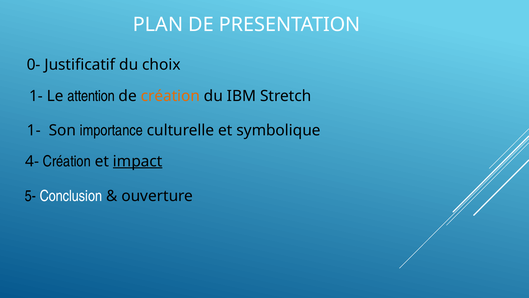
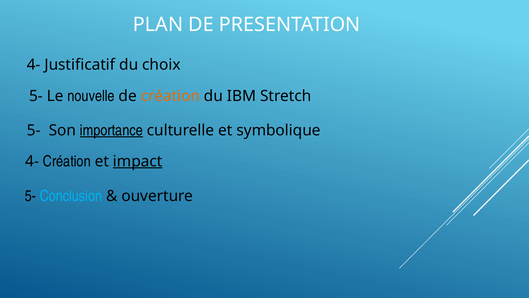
0-: 0- -> 4- (34, 65)
1-: 1- -> 5- (36, 96)
attention: attention -> nouvelle (91, 96)
1-: 1- -> 5- (34, 130)
importance underline: none -> present (111, 130)
Conclusion colour: white -> light blue (71, 196)
